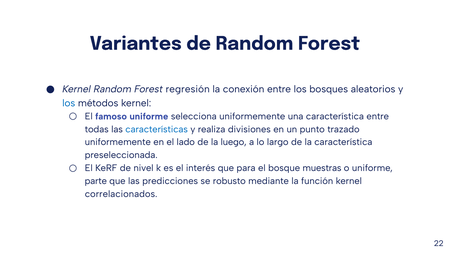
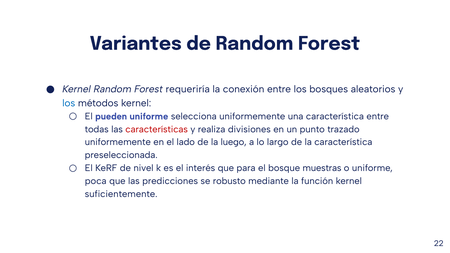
regresión: regresión -> requeriría (188, 89)
famoso: famoso -> pueden (111, 116)
características colour: blue -> red (157, 129)
parte: parte -> poca (96, 181)
correlacionados: correlacionados -> suficientemente (121, 194)
